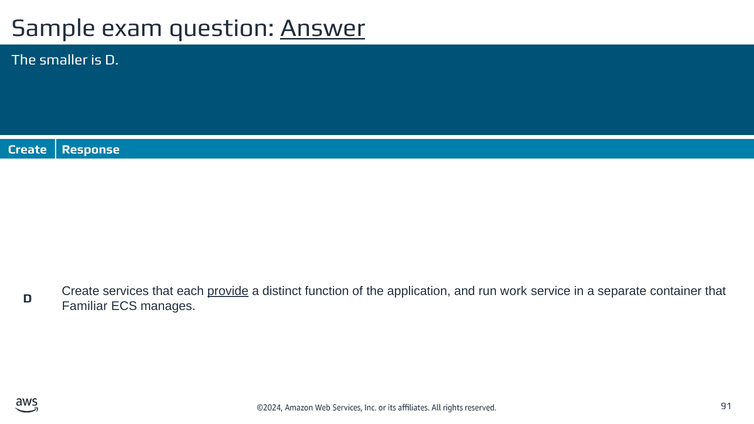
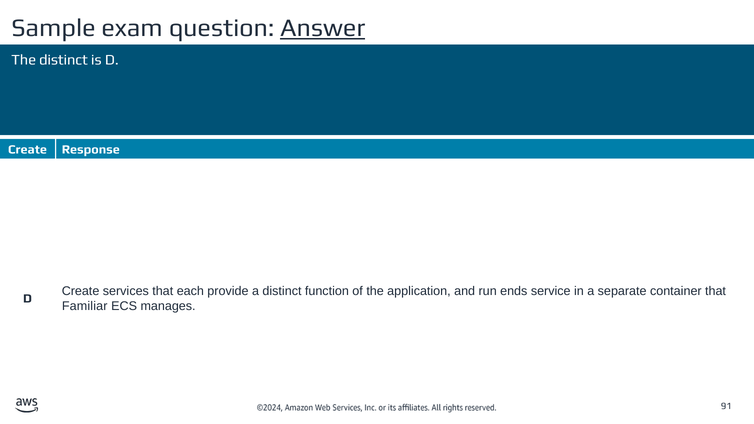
The smaller: smaller -> distinct (64, 60)
provide underline: present -> none (228, 291)
work: work -> ends (514, 291)
